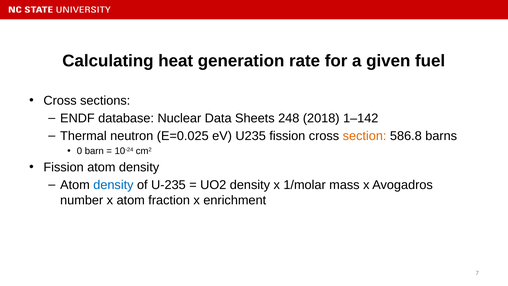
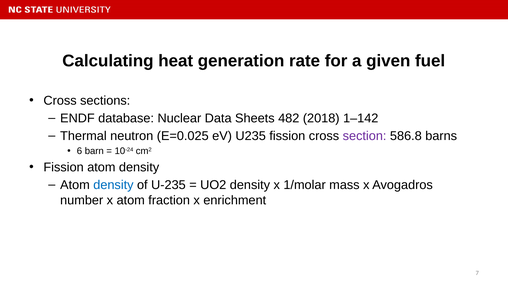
248: 248 -> 482 (289, 118)
section colour: orange -> purple (365, 136)
0: 0 -> 6 (79, 151)
